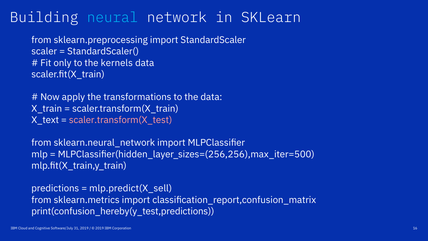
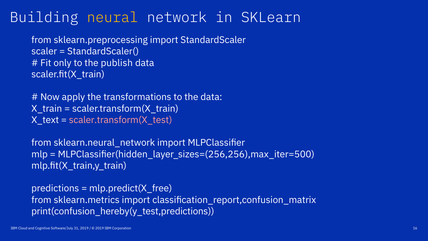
neural colour: light blue -> yellow (113, 17)
kernels: kernels -> publish (117, 63)
mlp.predict(X_sell: mlp.predict(X_sell -> mlp.predict(X_free (131, 188)
